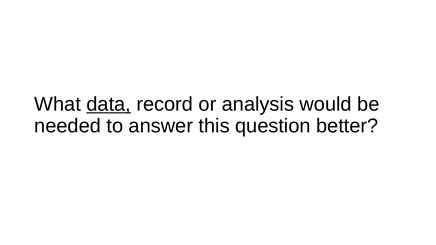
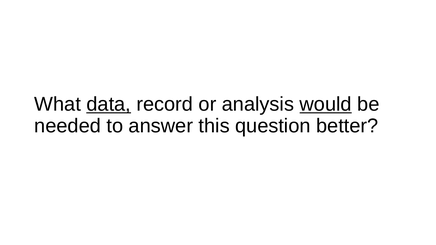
would underline: none -> present (326, 104)
